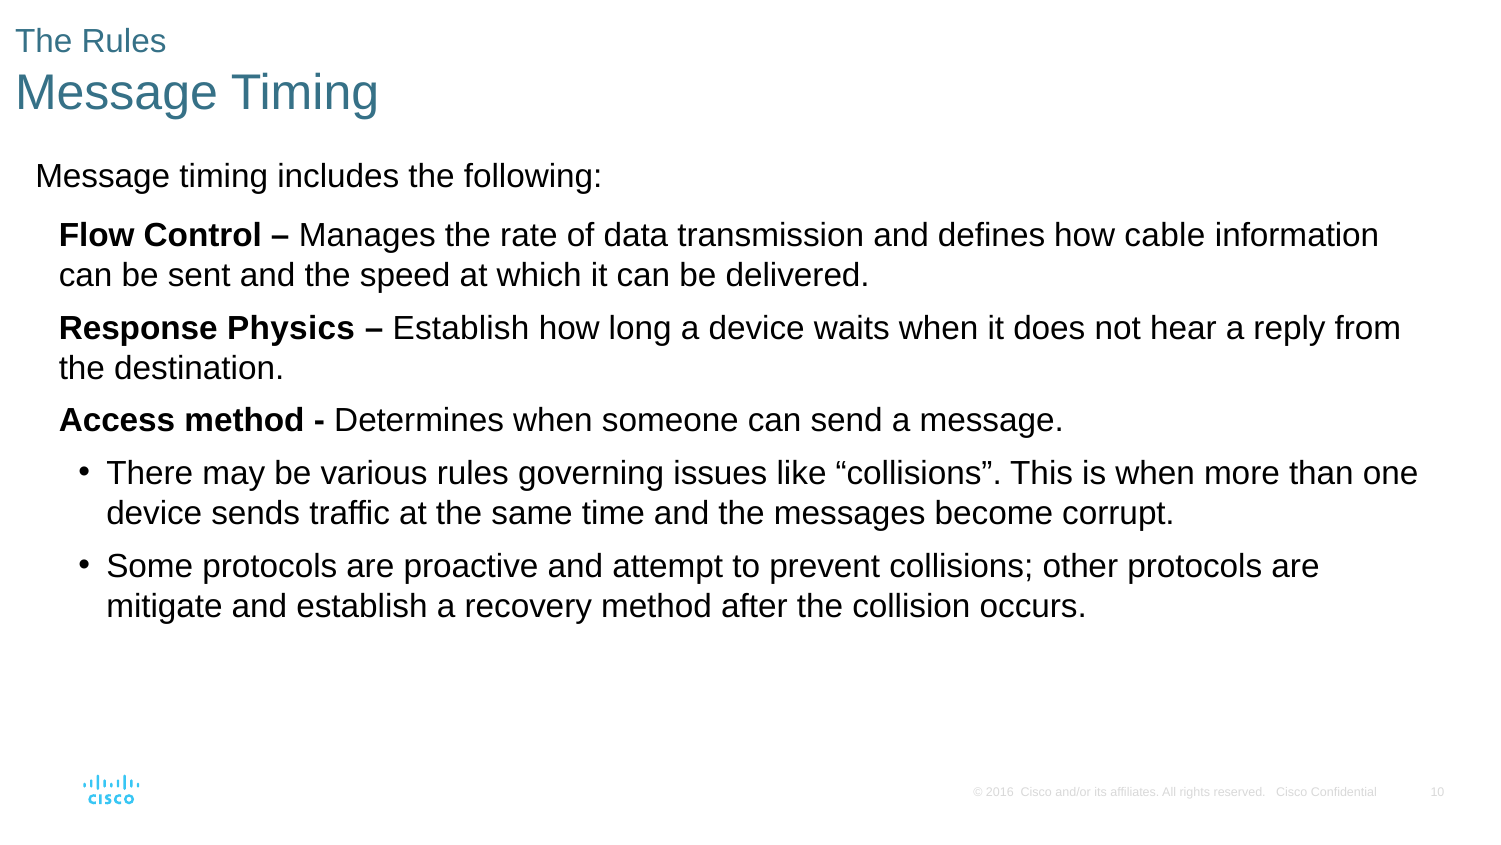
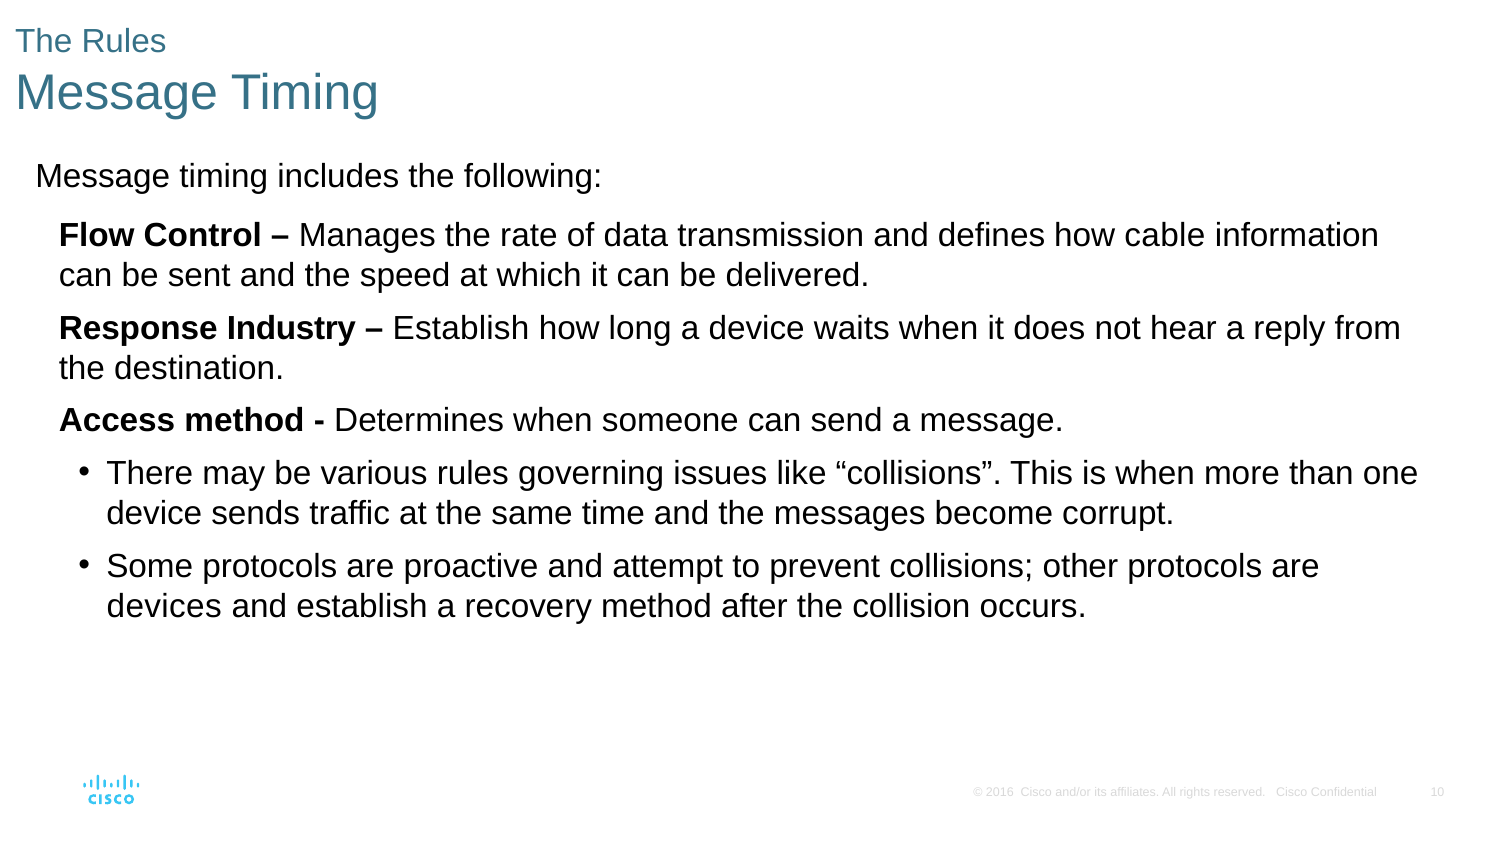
Physics: Physics -> Industry (291, 328)
mitigate: mitigate -> devices (164, 606)
